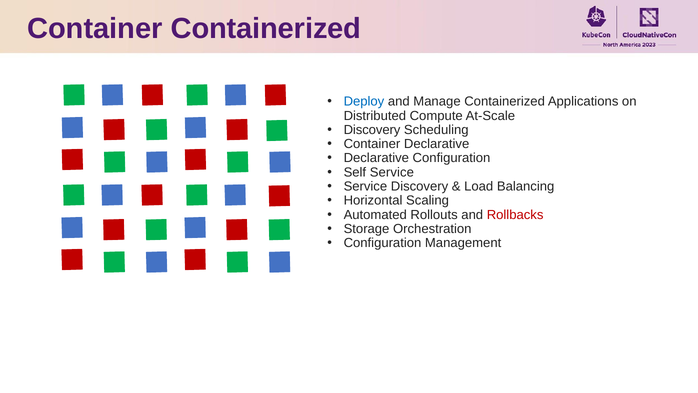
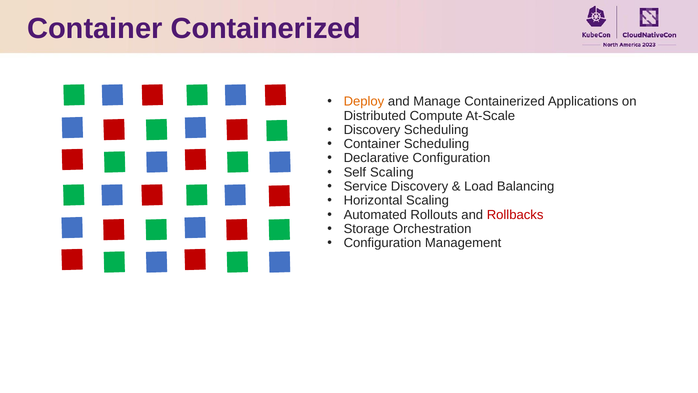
Deploy colour: blue -> orange (364, 101)
Container Declarative: Declarative -> Scheduling (437, 144)
Self Service: Service -> Scaling (392, 172)
